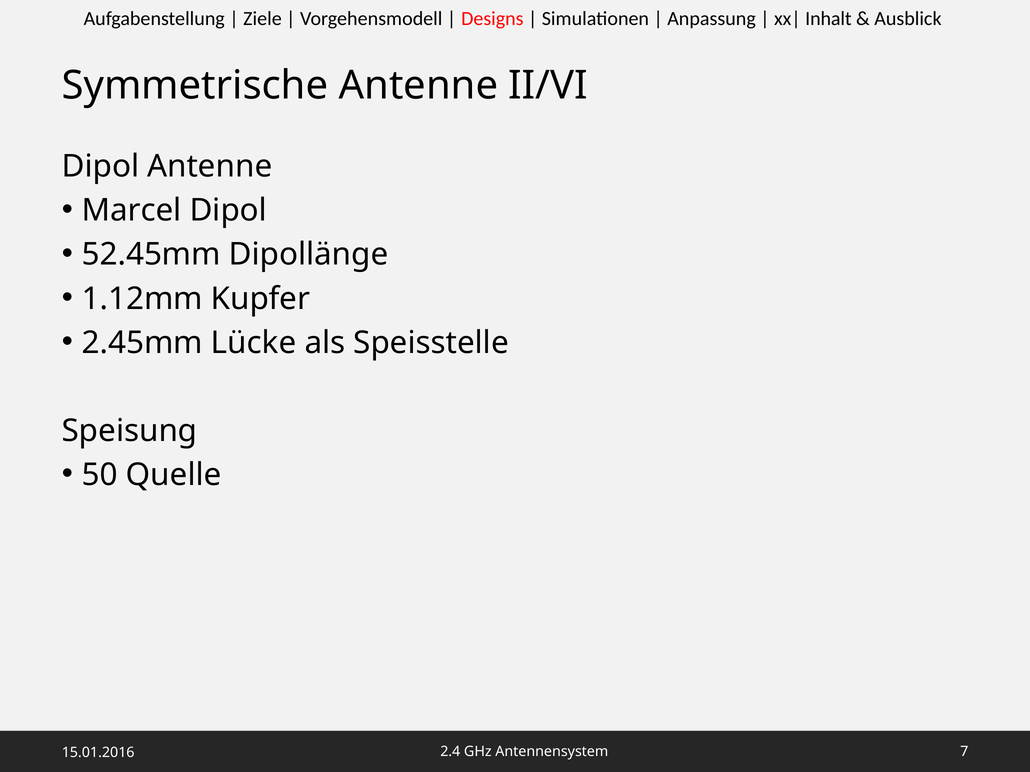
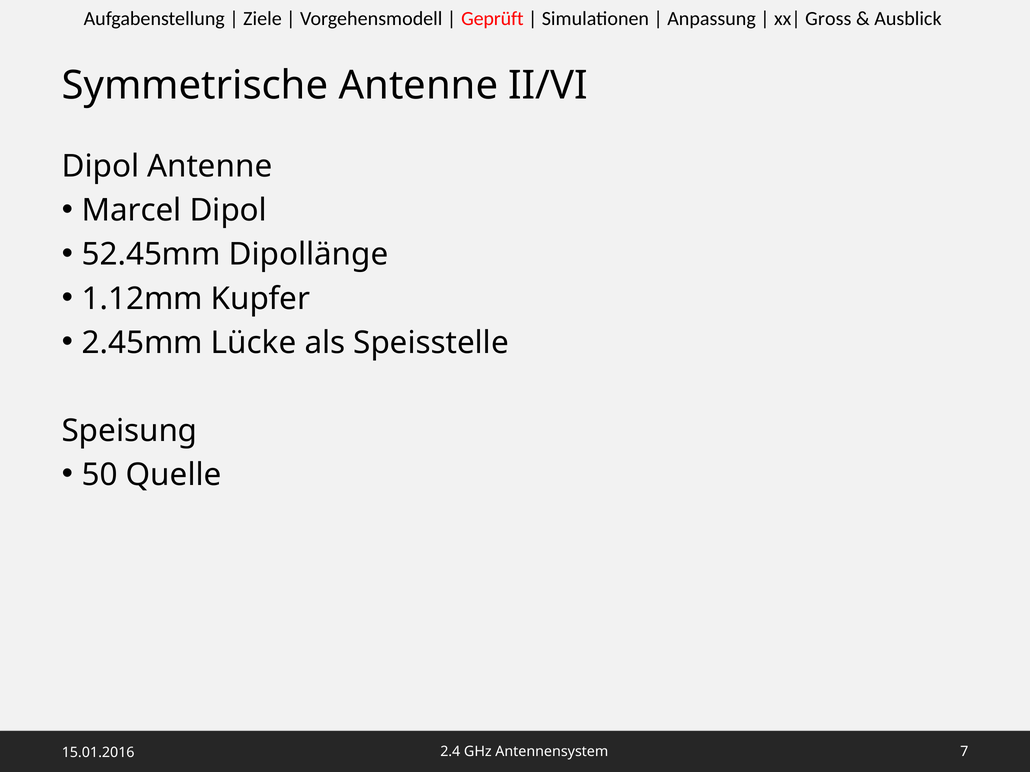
Designs: Designs -> Geprüft (492, 18)
Inhalt: Inhalt -> Gross (828, 18)
